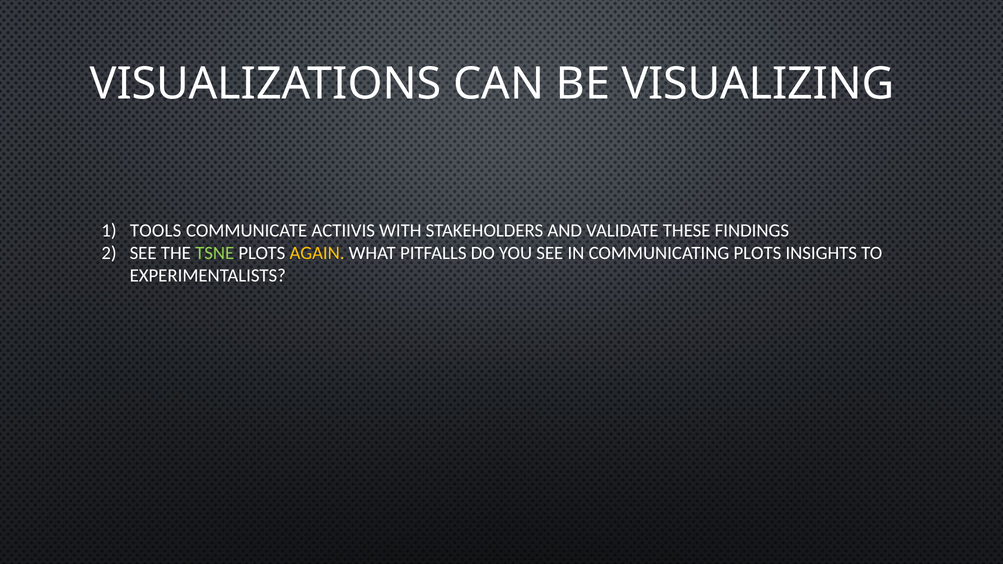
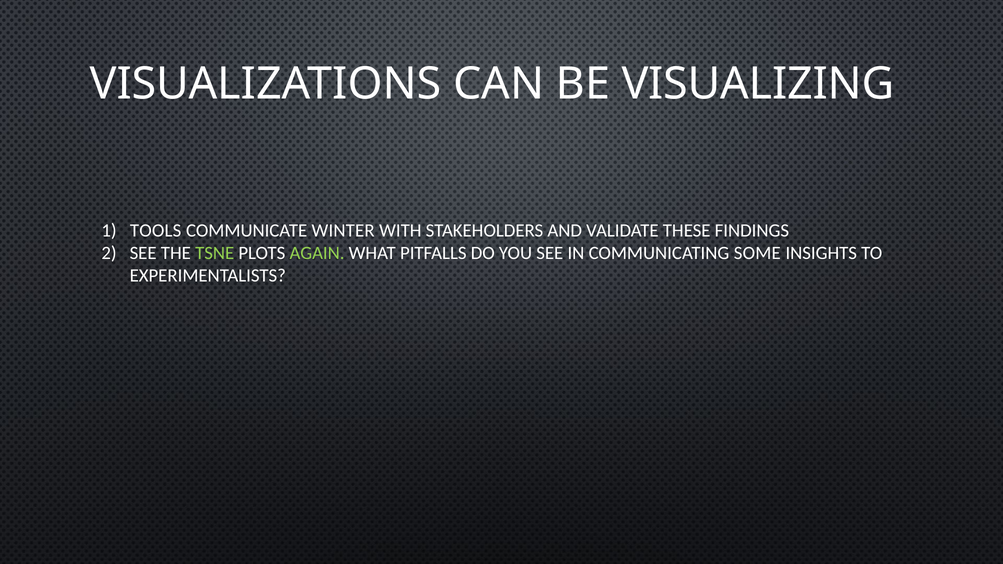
ACTIIVIS: ACTIIVIS -> WINTER (343, 231)
AGAIN colour: yellow -> light green (317, 253)
COMMUNICATING PLOTS: PLOTS -> SOME (757, 253)
